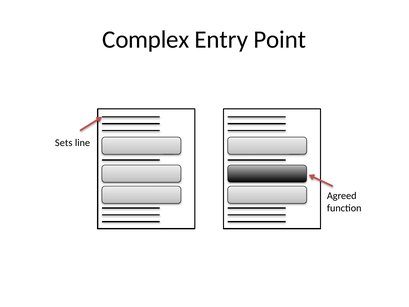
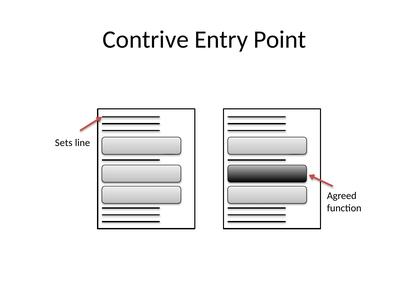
Complex: Complex -> Contrive (146, 40)
